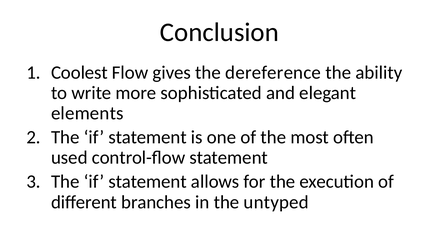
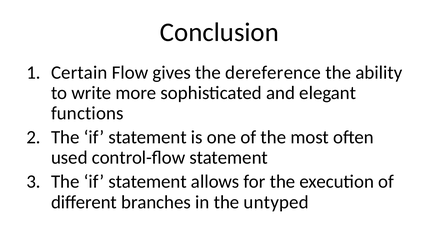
Coolest: Coolest -> Certain (79, 72)
elements: elements -> functions (87, 113)
